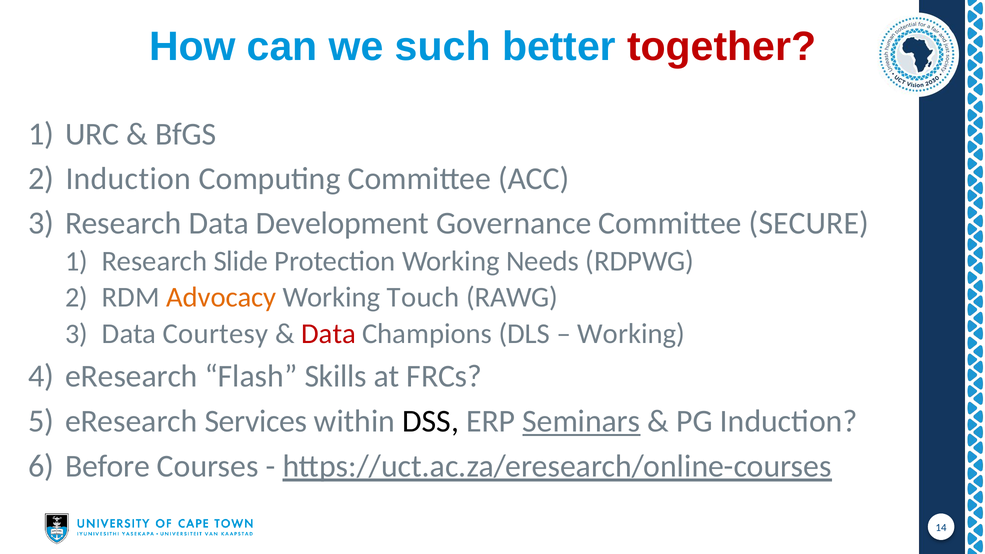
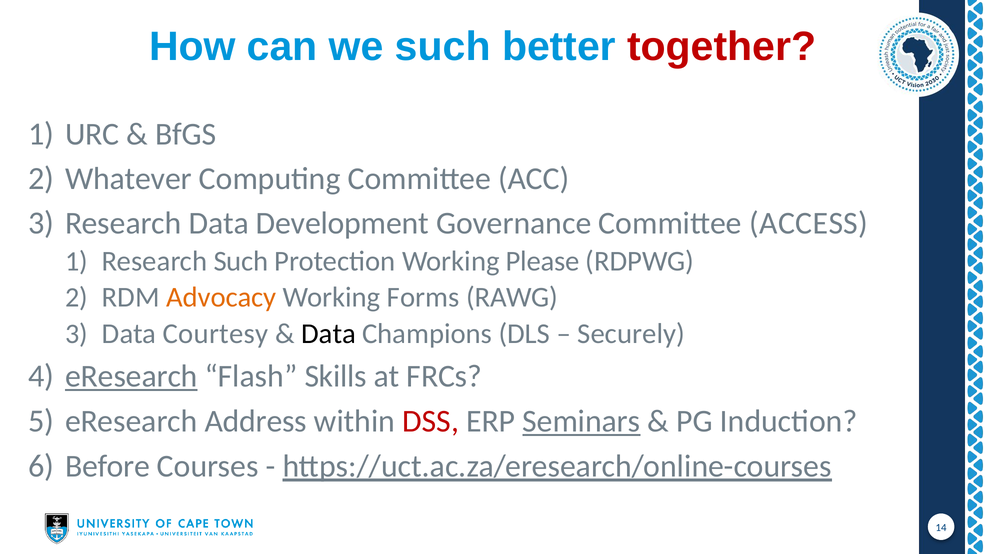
Induction: Induction -> Whatever (128, 179)
SECURE: SECURE -> ACCESS (809, 223)
Research Slide: Slide -> Such (241, 261)
Needs: Needs -> Please (543, 261)
Touch: Touch -> Forms (423, 297)
Data colour: red -> black (329, 334)
Working: Working -> Securely (631, 334)
eResearch underline: none -> present (131, 377)
Services: Services -> Address (256, 421)
DSS colour: black -> red (431, 421)
